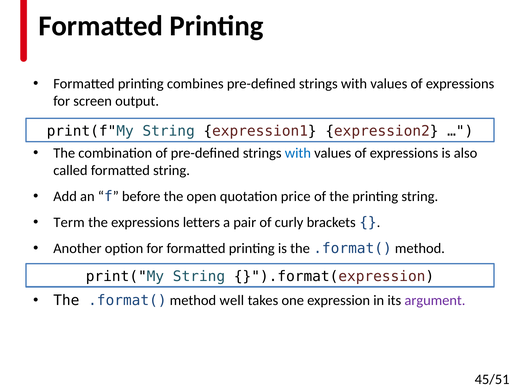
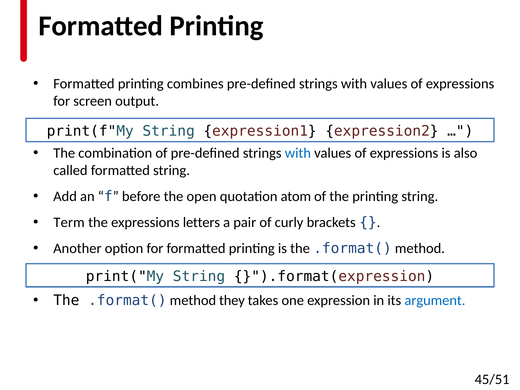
price: price -> atom (296, 196)
well: well -> they (232, 300)
argument colour: purple -> blue (435, 300)
